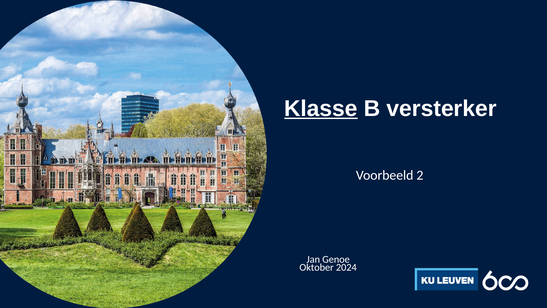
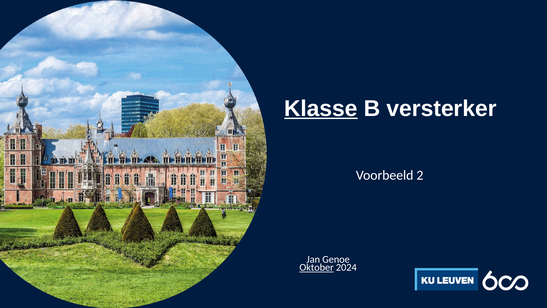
Oktober underline: none -> present (317, 267)
